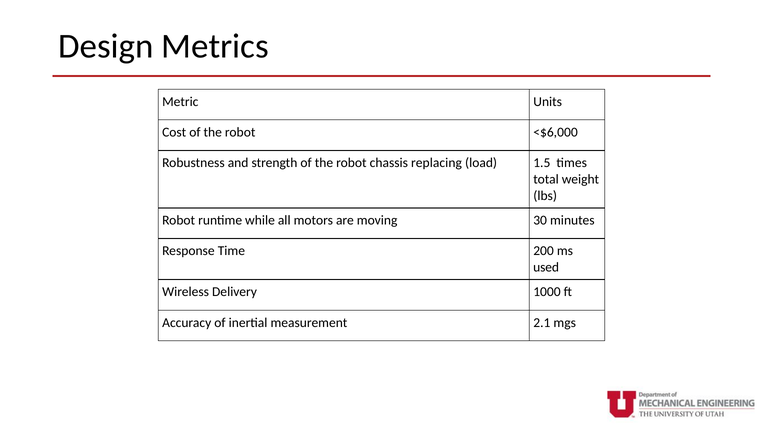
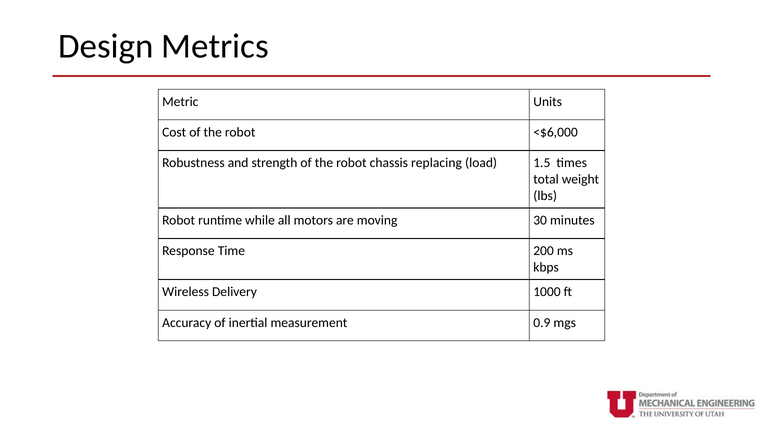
used: used -> kbps (546, 268)
2.1: 2.1 -> 0.9 (542, 323)
